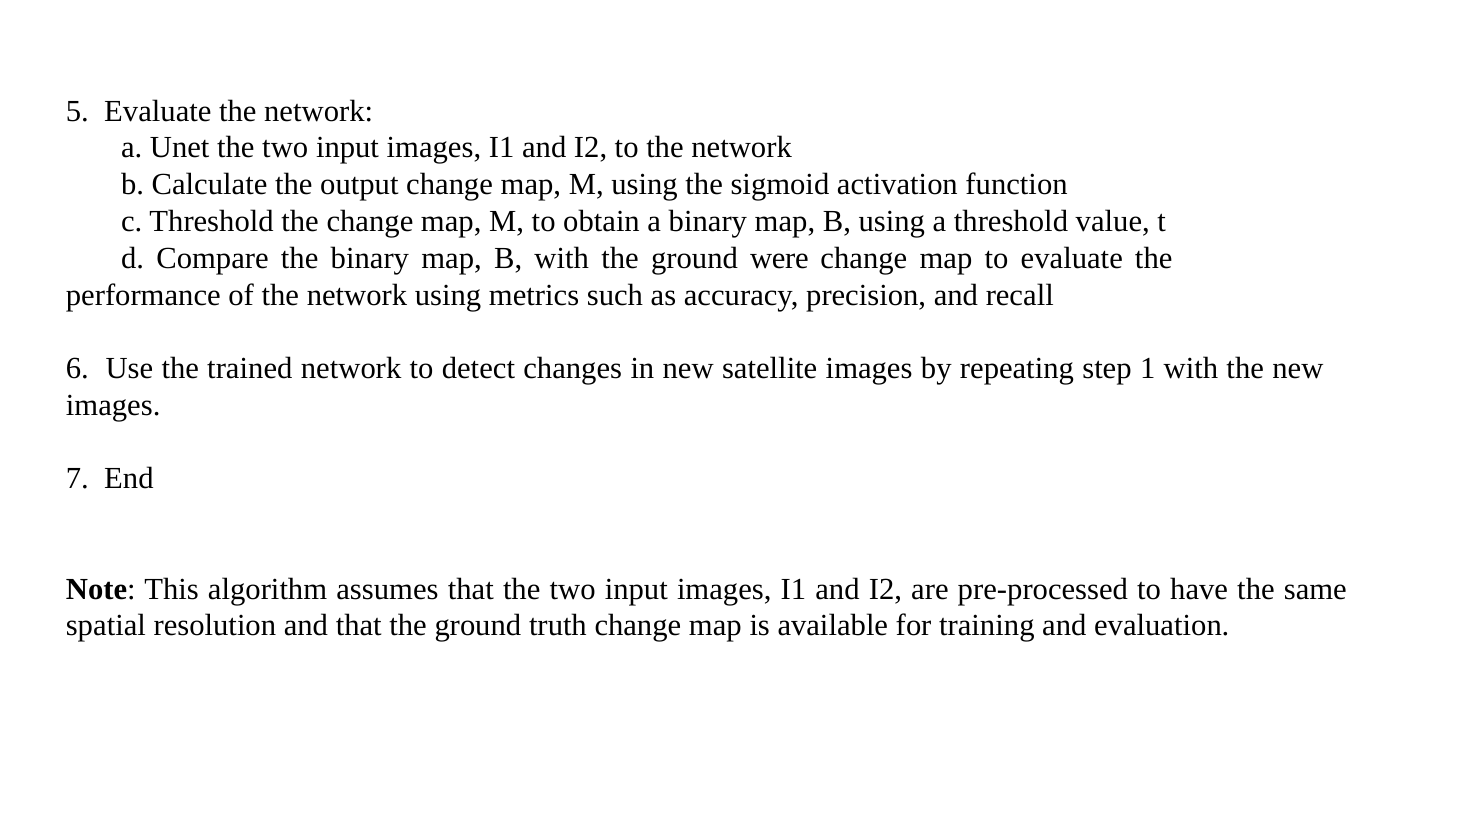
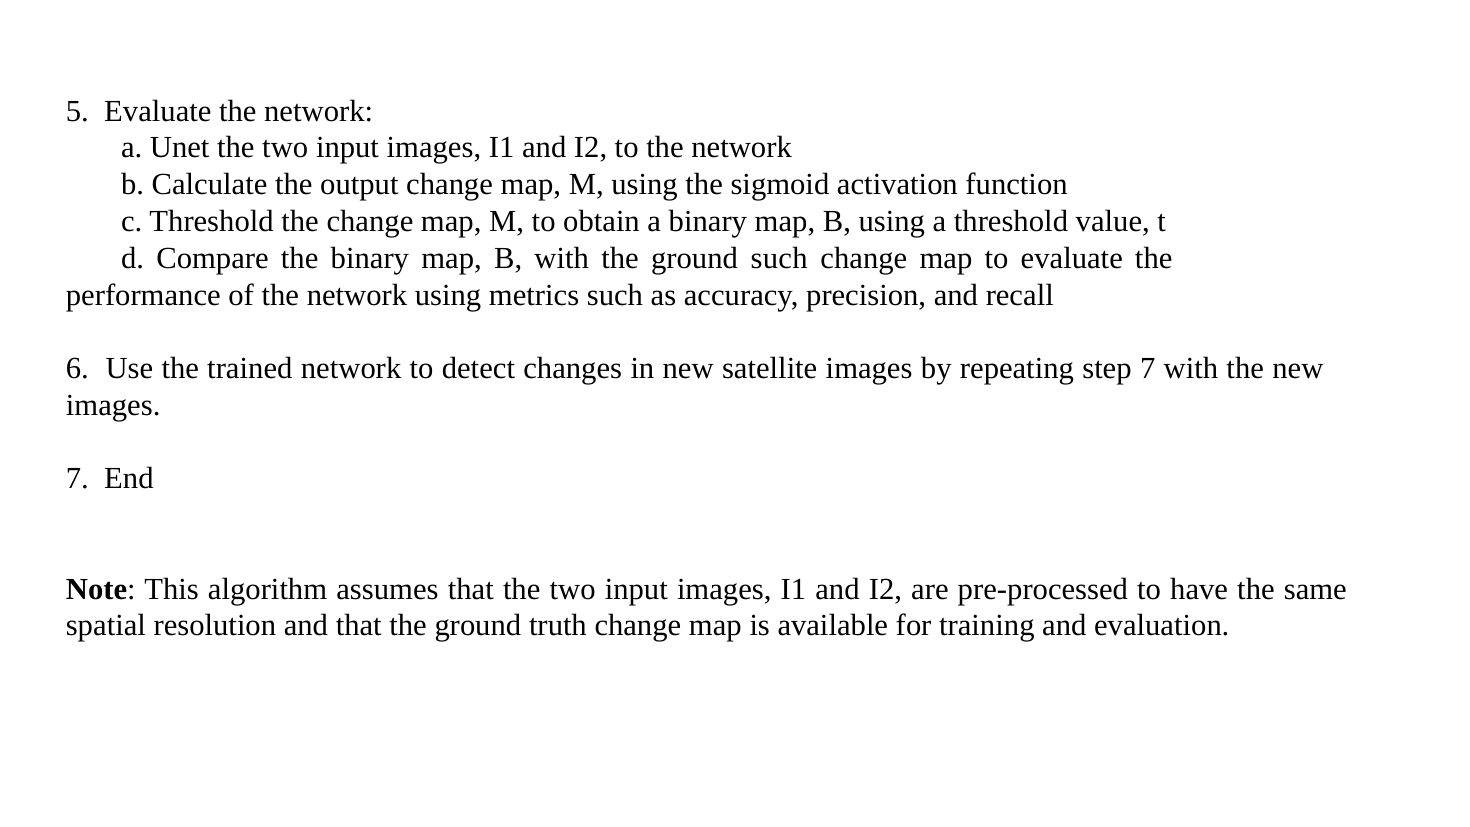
ground were: were -> such (779, 258)
step 1: 1 -> 7 (1148, 368)
